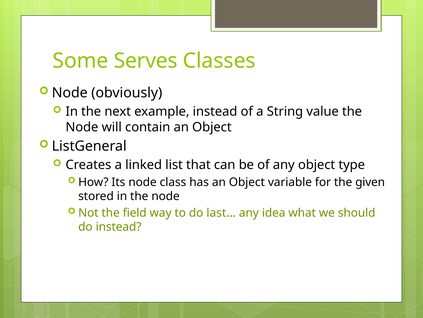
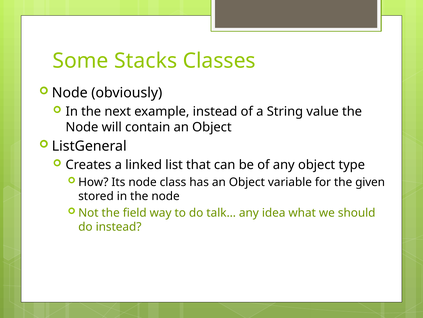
Serves: Serves -> Stacks (146, 61)
last…: last… -> talk… (221, 212)
